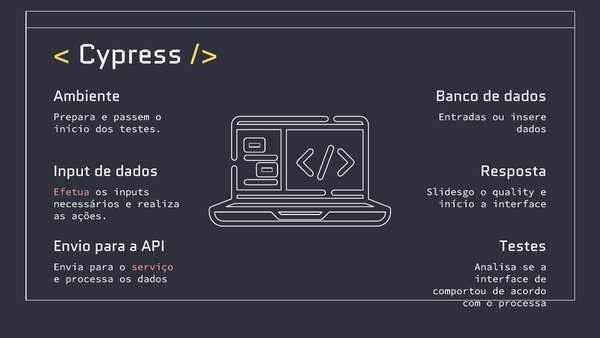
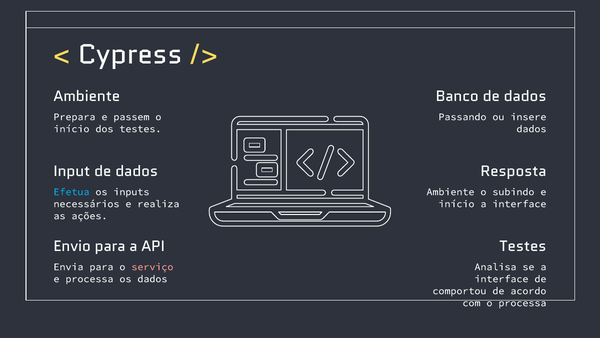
Entradas: Entradas -> Passando (462, 117)
Efetua colour: pink -> light blue (71, 192)
Slidesgo: Slidesgo -> Ambiente (450, 192)
quality: quality -> subindo (513, 192)
